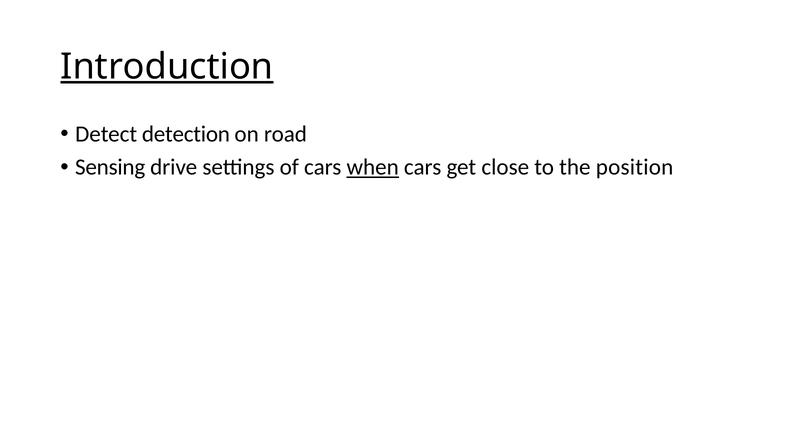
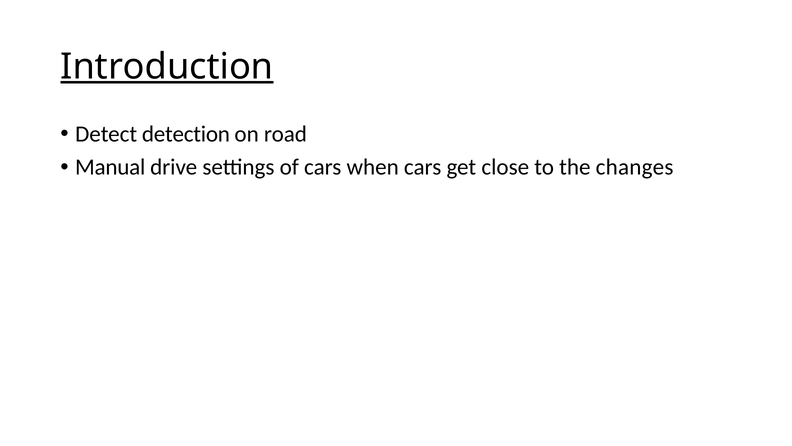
Sensing: Sensing -> Manual (110, 167)
when underline: present -> none (373, 167)
position: position -> changes (635, 167)
